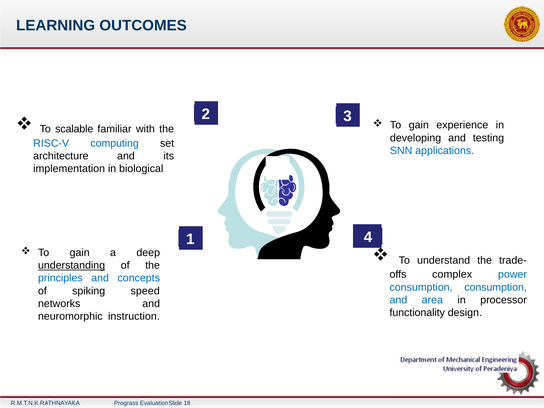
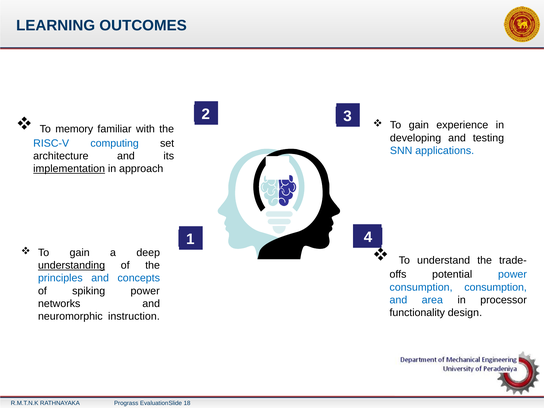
scalable: scalable -> memory (74, 129)
implementation underline: none -> present (69, 169)
biological: biological -> approach (141, 169)
complex: complex -> potential (452, 275)
spiking speed: speed -> power (145, 291)
